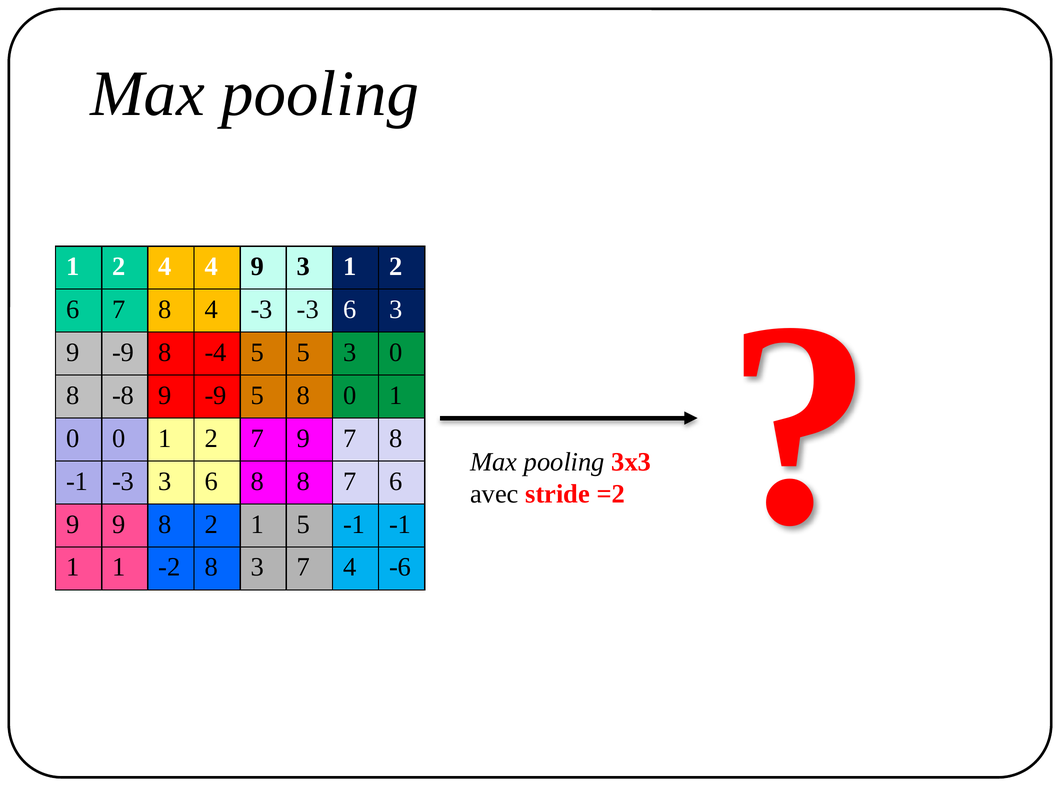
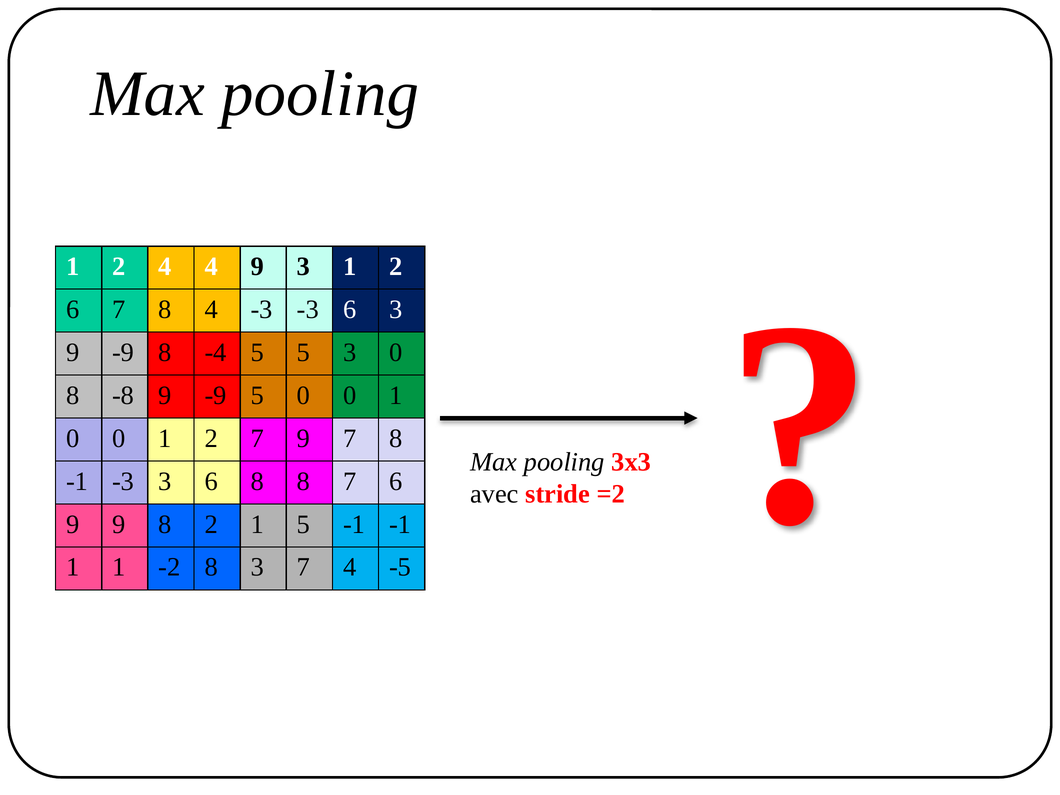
5 8: 8 -> 0 (304, 395)
-6: -6 -> -5 (400, 567)
